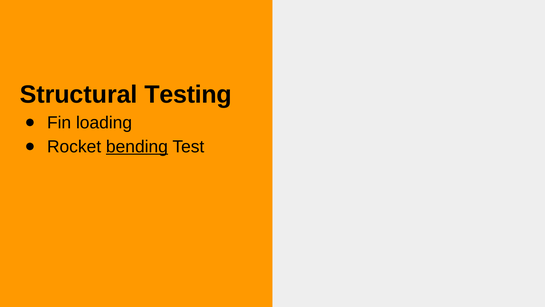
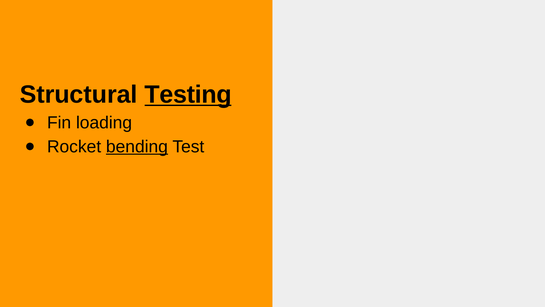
Testing underline: none -> present (188, 94)
